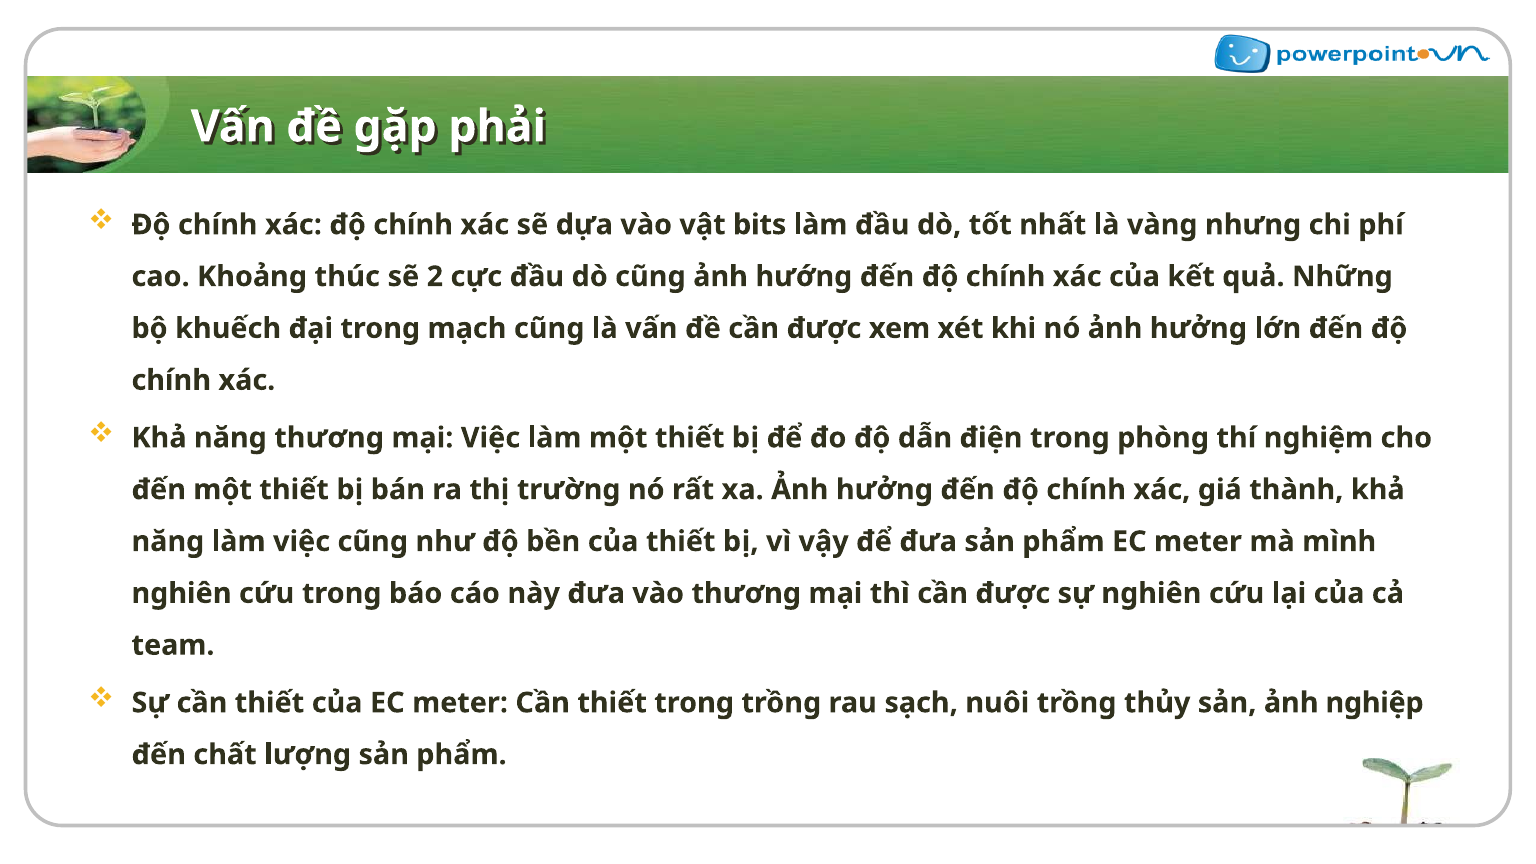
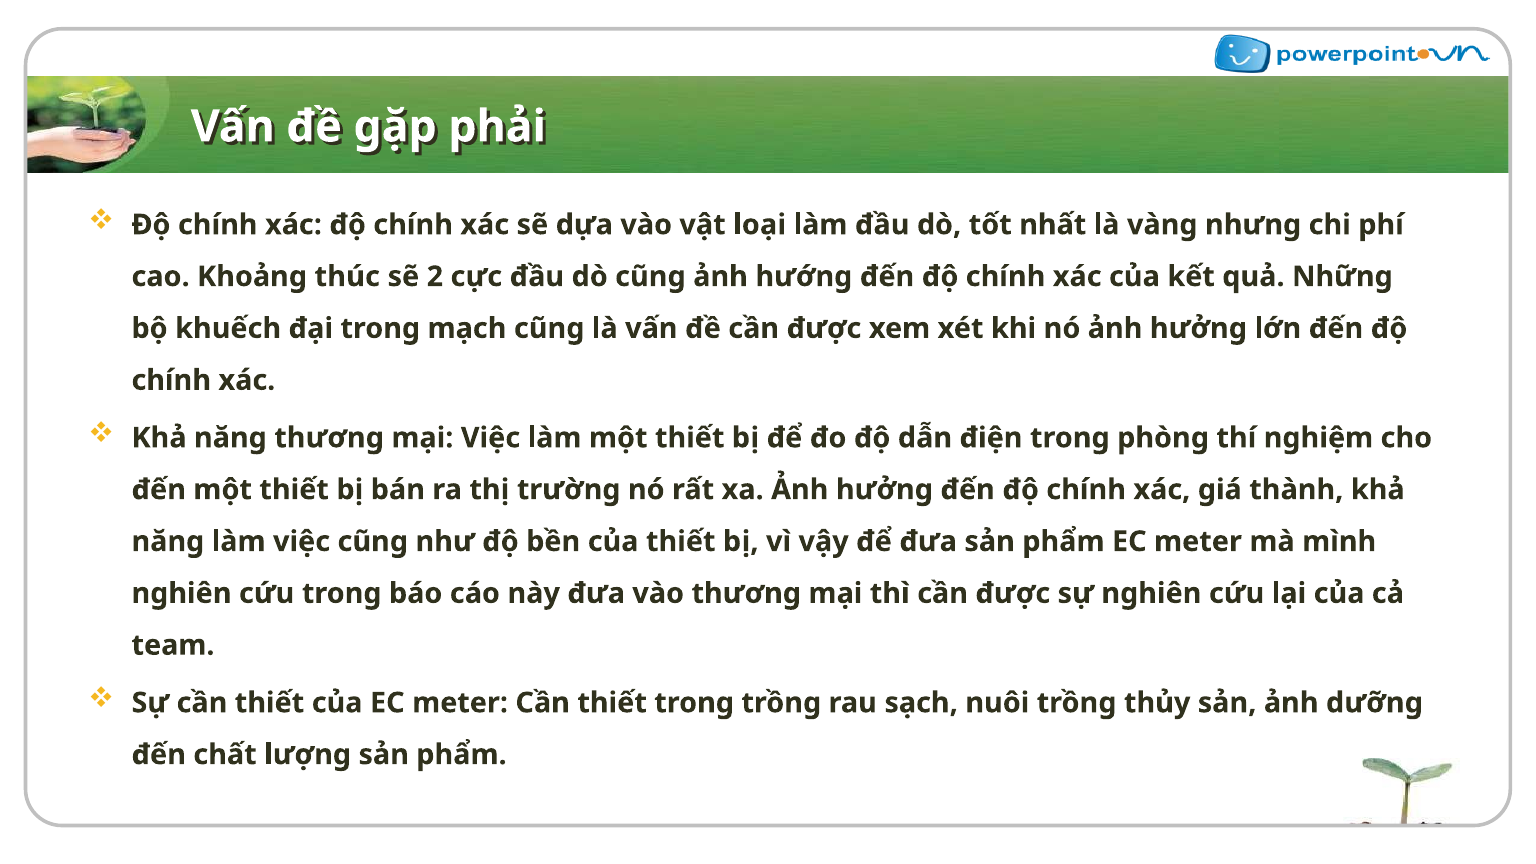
bits: bits -> loại (760, 225)
nghiệp: nghiệp -> dưỡng (1374, 703)
